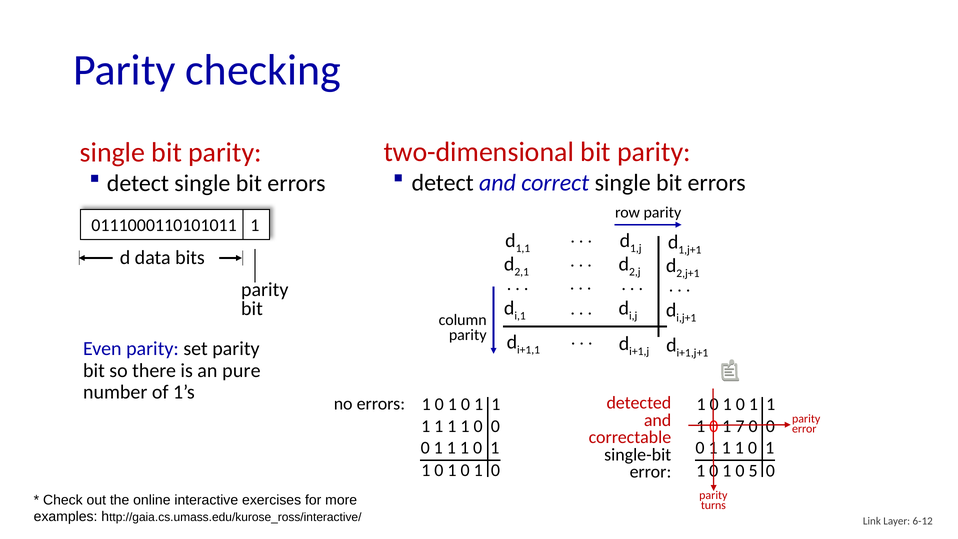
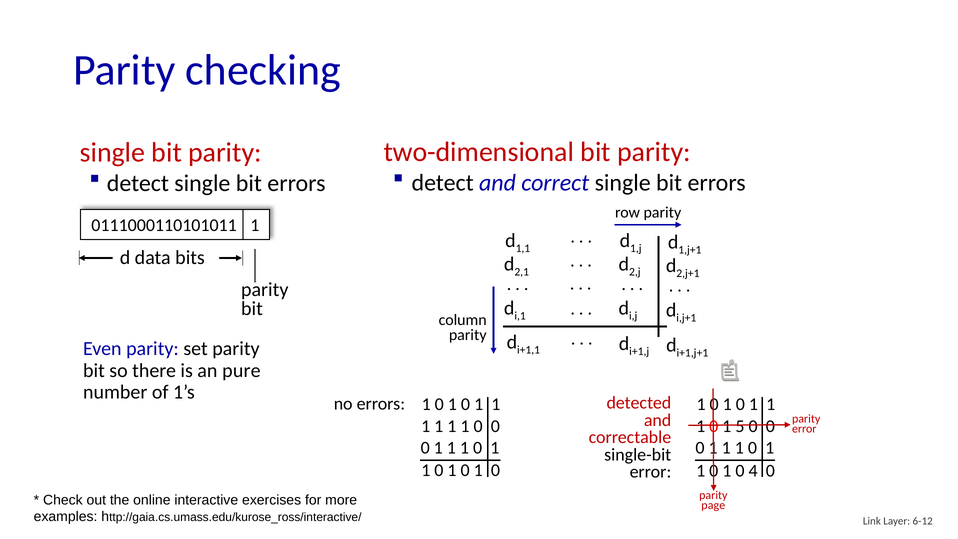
7: 7 -> 5 (740, 426)
5: 5 -> 4 (753, 471)
turns: turns -> page (713, 505)
